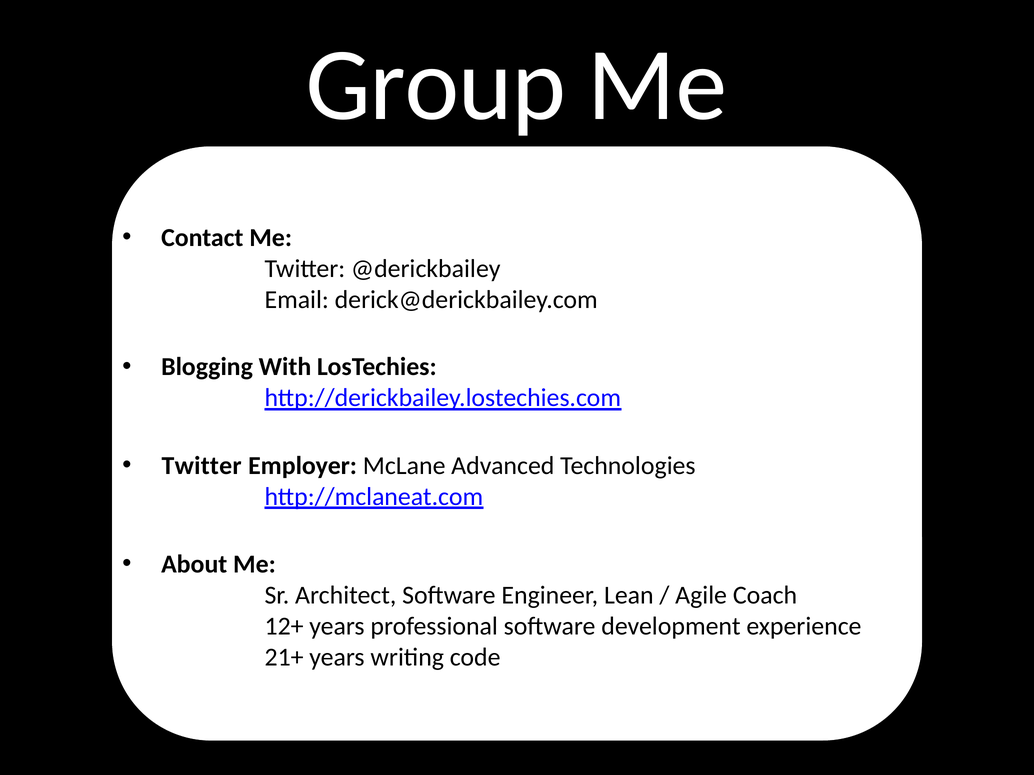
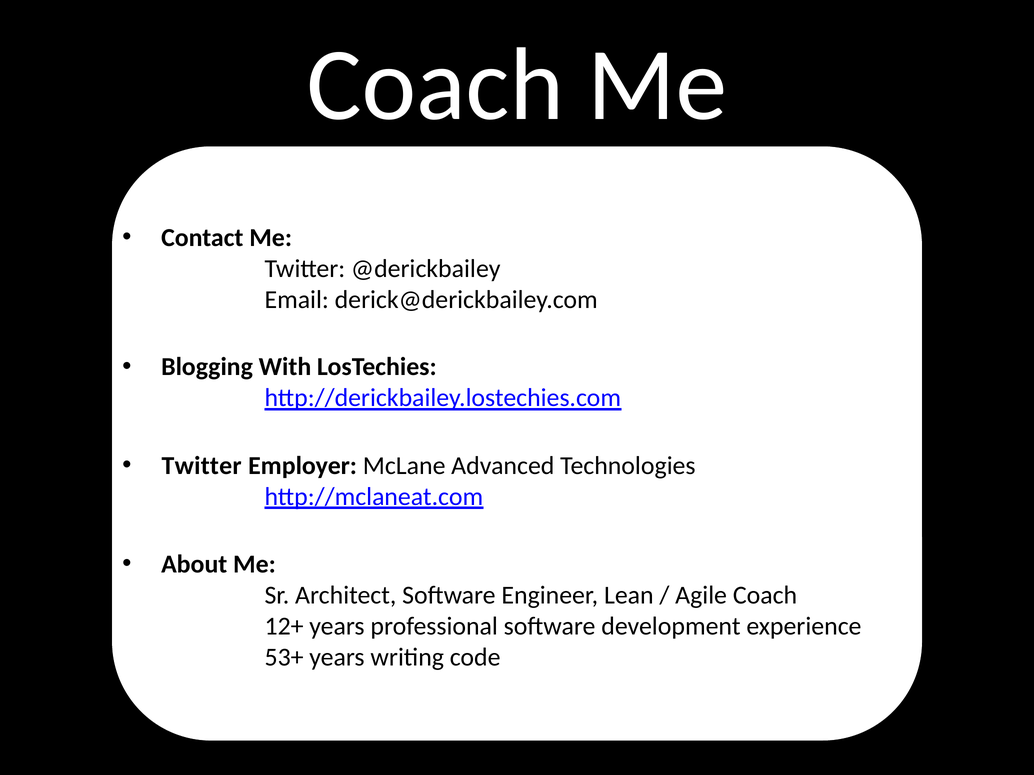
Group: Group -> Coach (435, 85)
21+: 21+ -> 53+ (284, 658)
